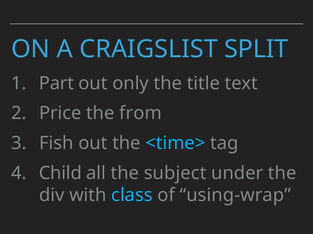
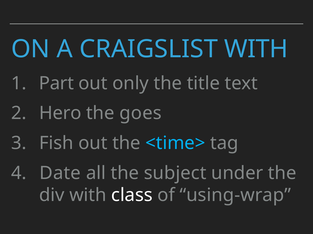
CRAIGSLIST SPLIT: SPLIT -> WITH (256, 49)
Price: Price -> Hero (60, 114)
from: from -> goes (141, 114)
Child: Child -> Date (60, 174)
class colour: light blue -> white (132, 196)
